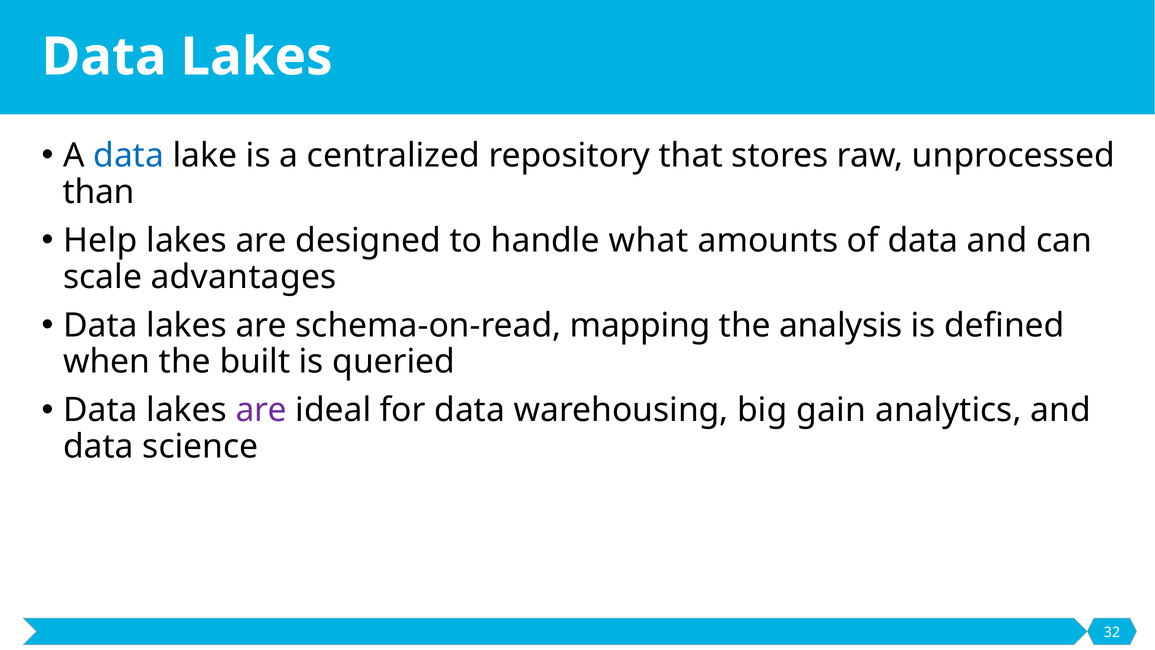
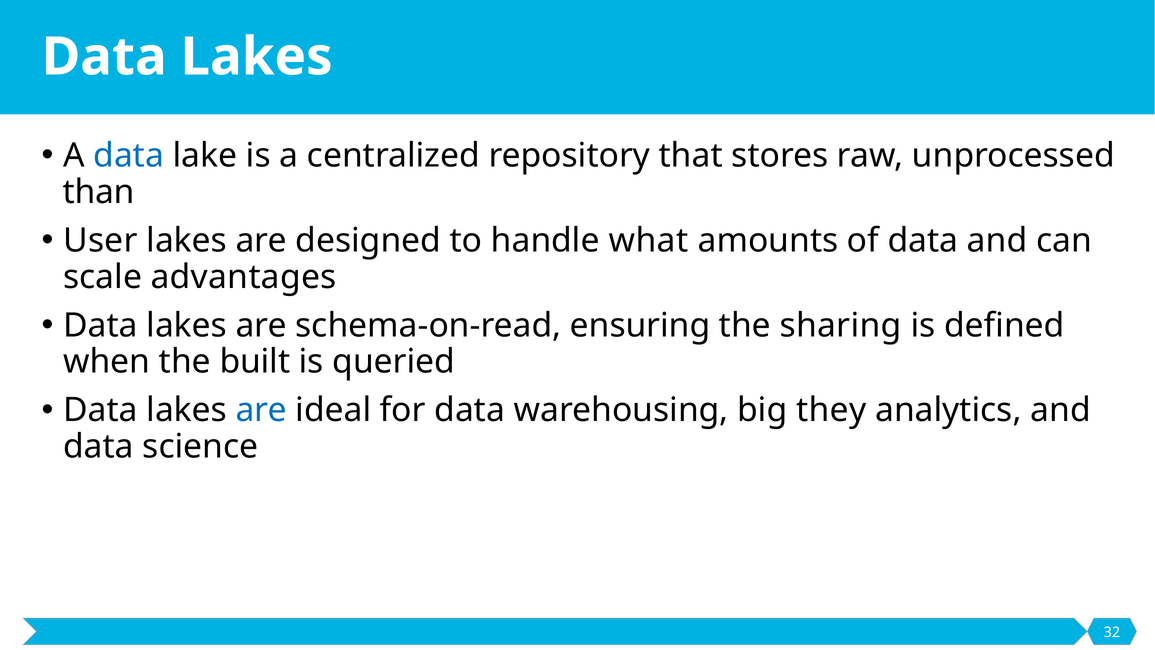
Help: Help -> User (100, 240)
mapping: mapping -> ensuring (640, 325)
analysis: analysis -> sharing (841, 325)
are colour: purple -> blue (261, 410)
gain: gain -> they (831, 410)
